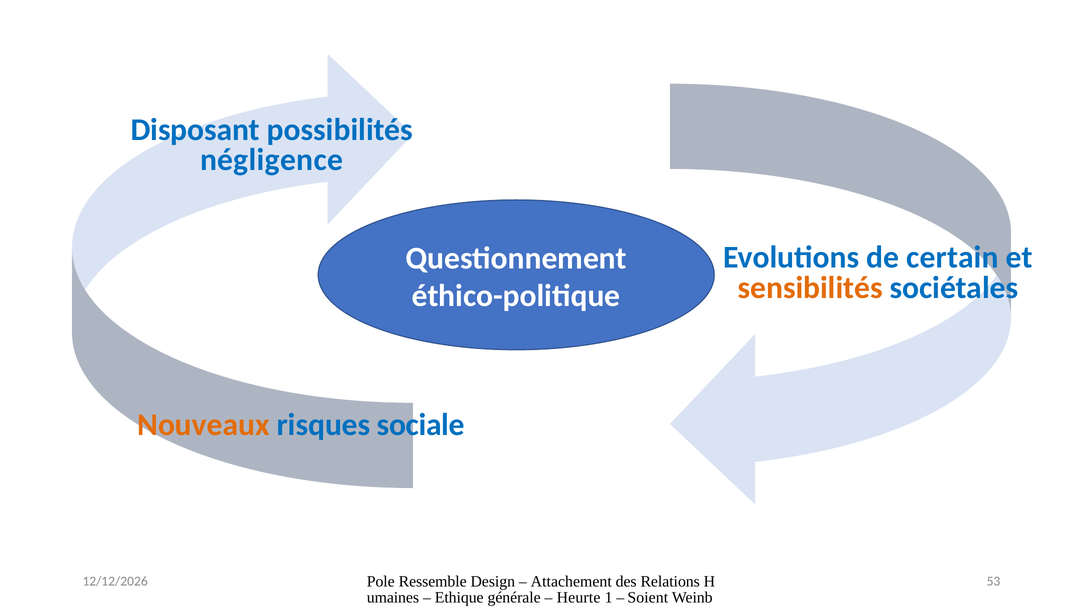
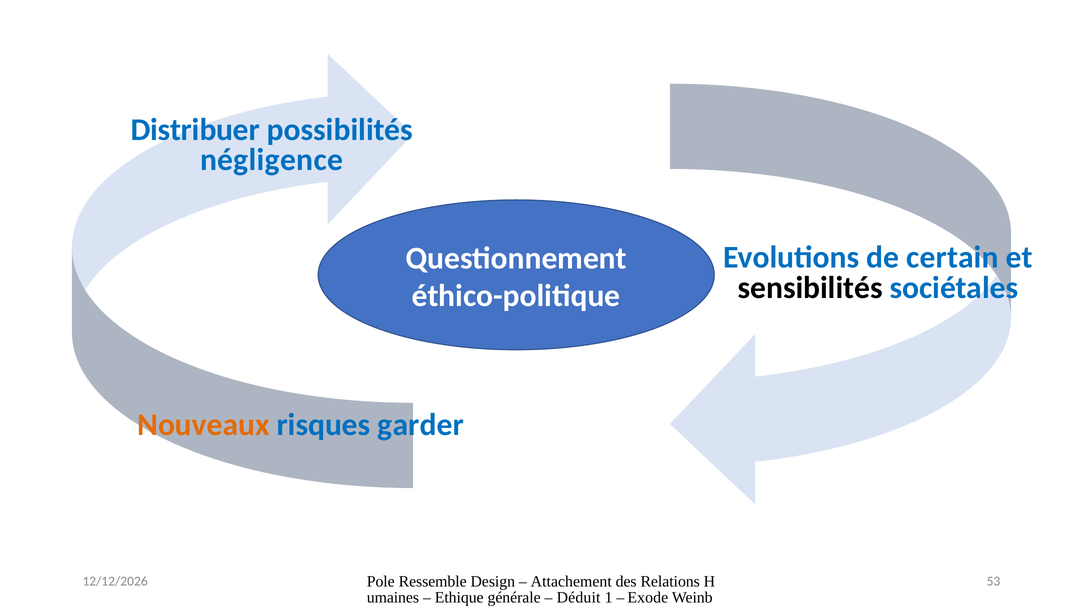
Disposant: Disposant -> Distribuer (195, 130)
sensibilités colour: orange -> black (810, 288)
sociale: sociale -> garder (421, 425)
Heurte: Heurte -> Déduit (579, 598)
Soient: Soient -> Exode (648, 598)
